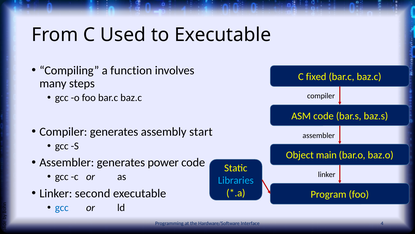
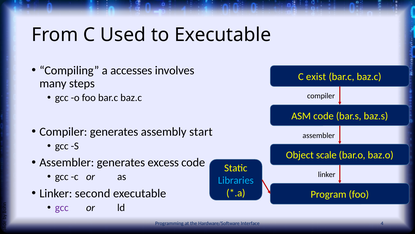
function: function -> accesses (131, 70)
fixed: fixed -> exist (316, 77)
main: main -> scale (326, 155)
power: power -> excess (163, 162)
gcc colour: blue -> purple (62, 207)
